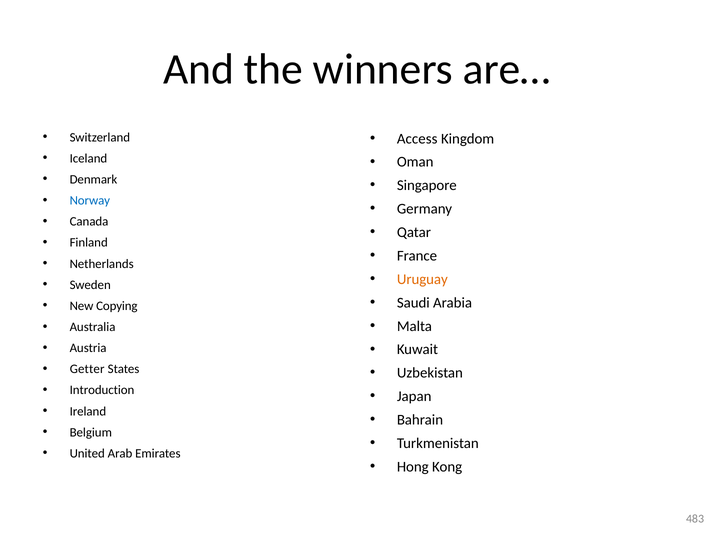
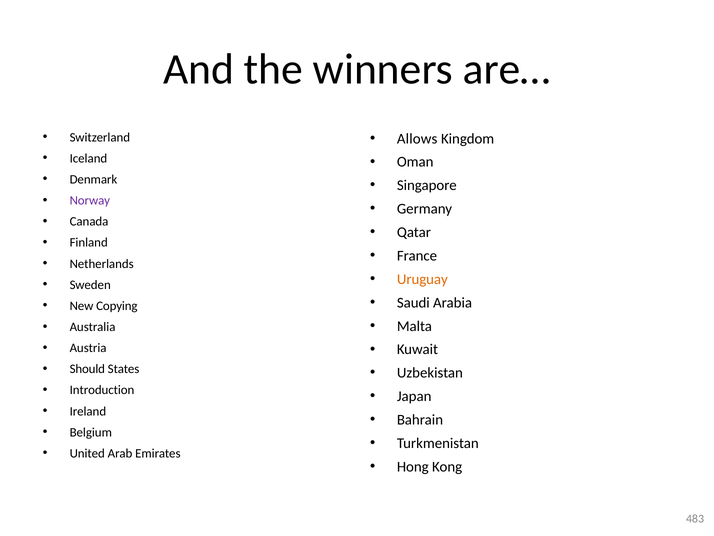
Access: Access -> Allows (417, 138)
Norway colour: blue -> purple (90, 200)
Getter: Getter -> Should (87, 369)
